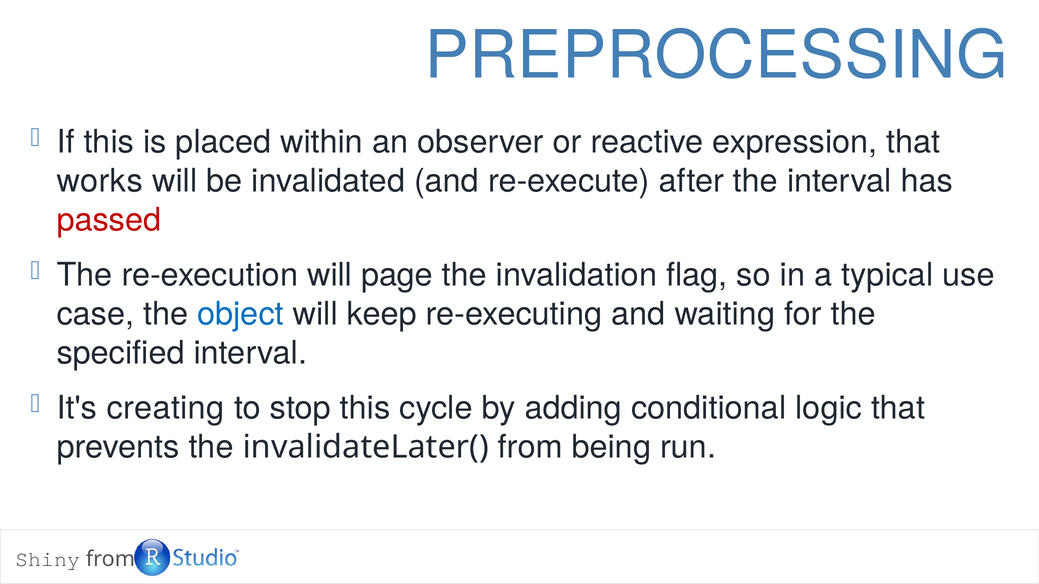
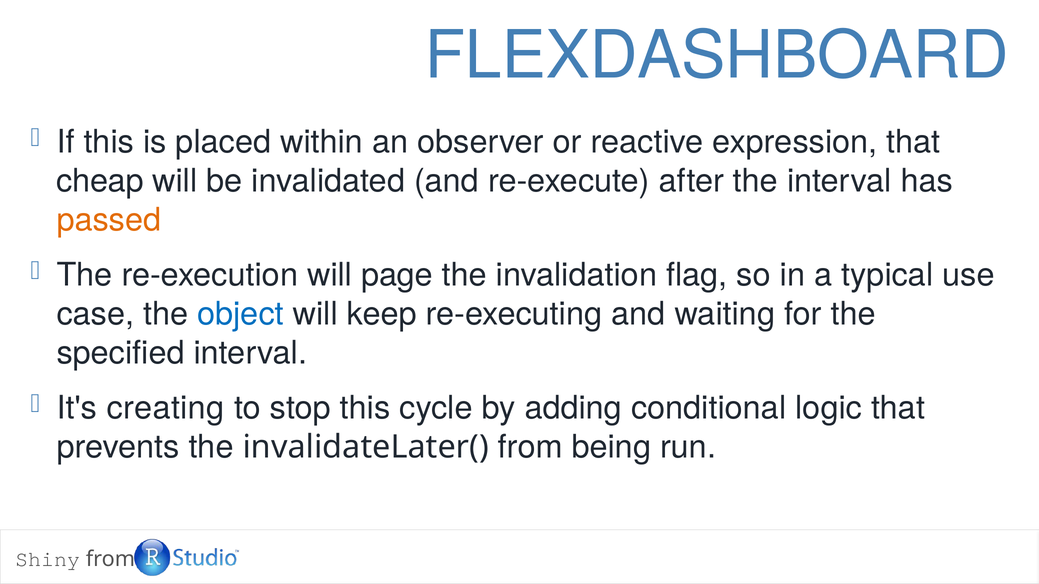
PREPROCESSING: PREPROCESSING -> FLEXDASHBOARD (717, 56)
works: works -> cheap (100, 181)
passed colour: red -> orange (109, 220)
